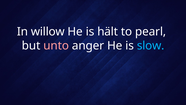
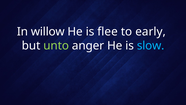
hält: hält -> flee (108, 32)
pearl: pearl -> early (151, 32)
unto colour: pink -> light green (56, 46)
